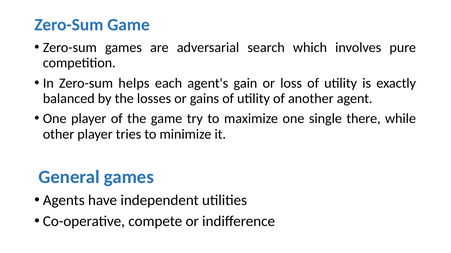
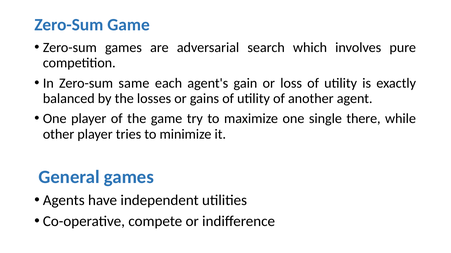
helps: helps -> same (134, 83)
